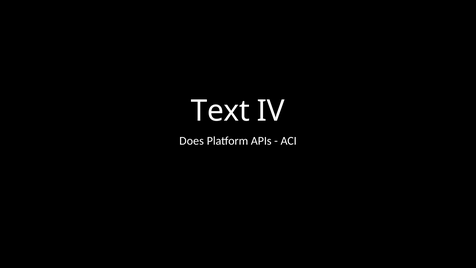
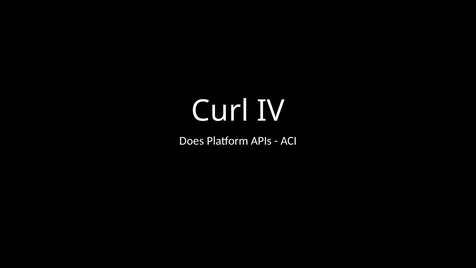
Text: Text -> Curl (220, 111)
